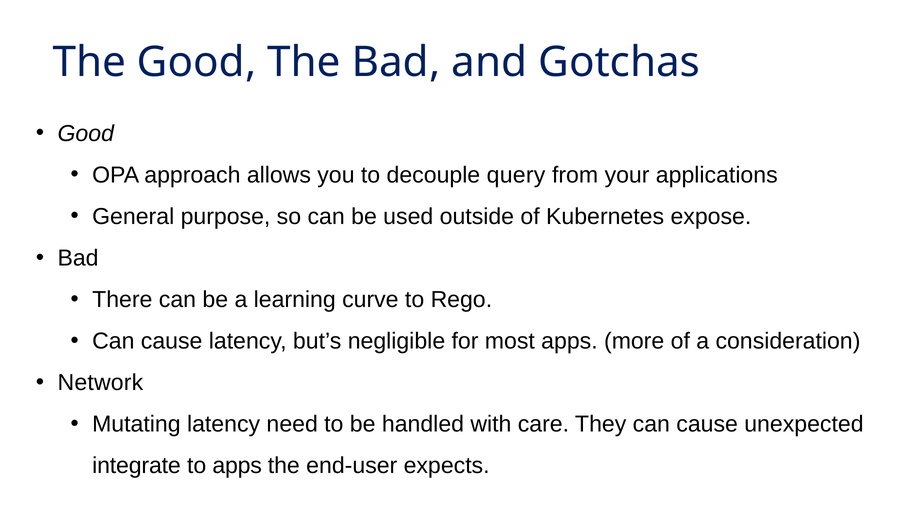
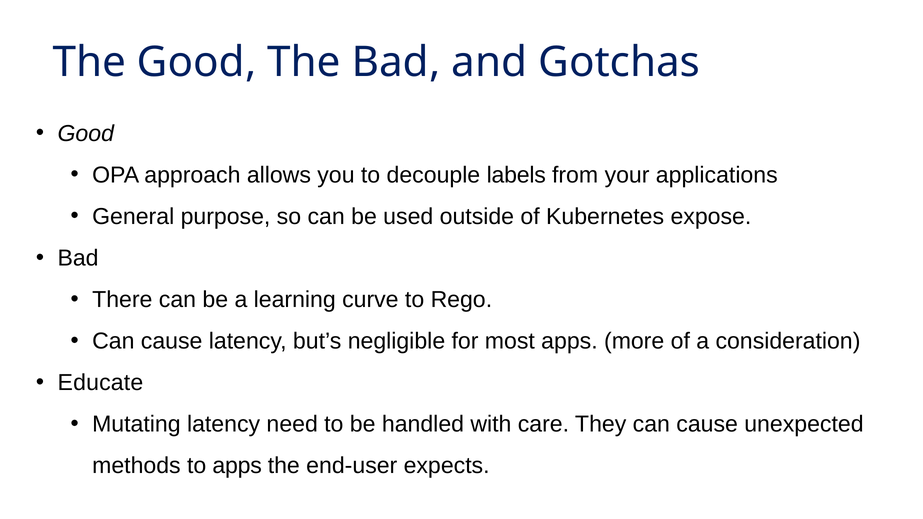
query: query -> labels (516, 175)
Network: Network -> Educate (100, 383)
integrate: integrate -> methods (136, 466)
